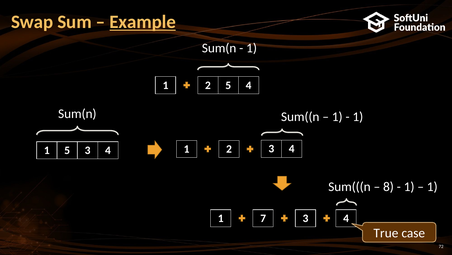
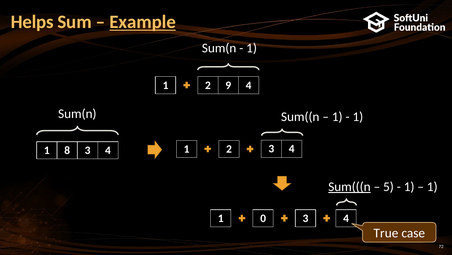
Swap: Swap -> Helps (32, 22)
2 5: 5 -> 9 (228, 85)
1 5: 5 -> 8 (67, 150)
Sum(((n underline: none -> present (349, 186)
8: 8 -> 5 (388, 186)
7: 7 -> 0 (263, 218)
